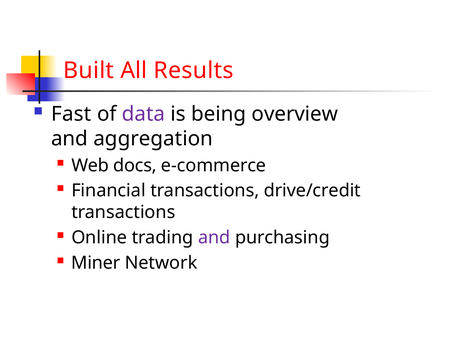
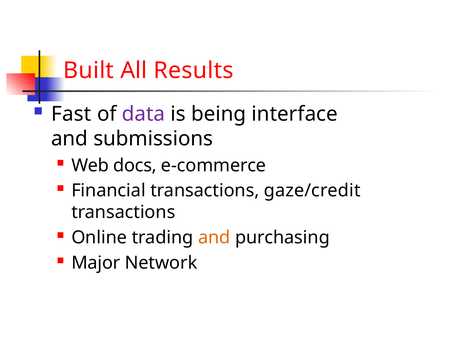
overview: overview -> interface (295, 114)
aggregation: aggregation -> submissions (153, 139)
drive/credit: drive/credit -> gaze/credit (312, 191)
and colour: purple -> orange (214, 238)
Miner: Miner -> Major (96, 263)
